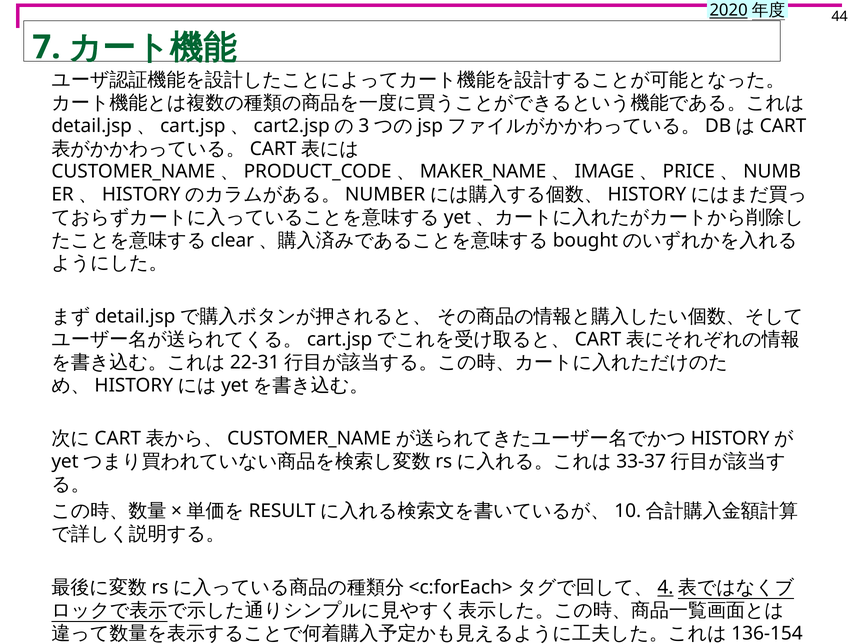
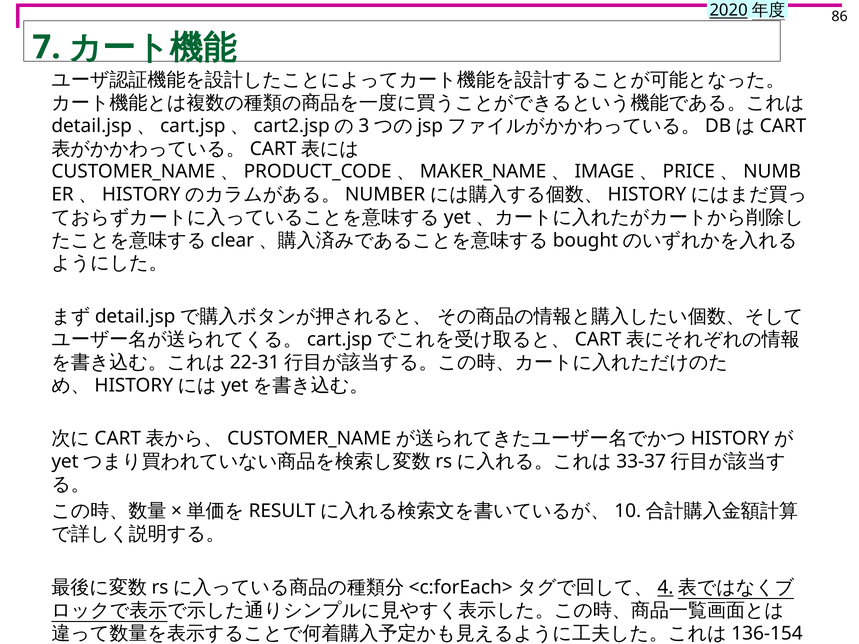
44: 44 -> 86 (840, 17)
